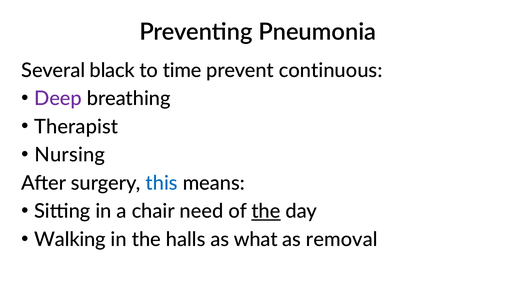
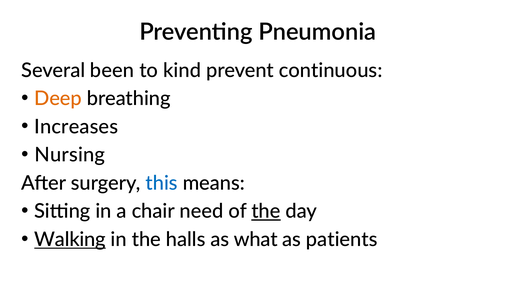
black: black -> been (112, 70)
time: time -> kind (182, 70)
Deep colour: purple -> orange (58, 99)
Therapist: Therapist -> Increases (76, 127)
Walking underline: none -> present (70, 239)
removal: removal -> patients (342, 239)
